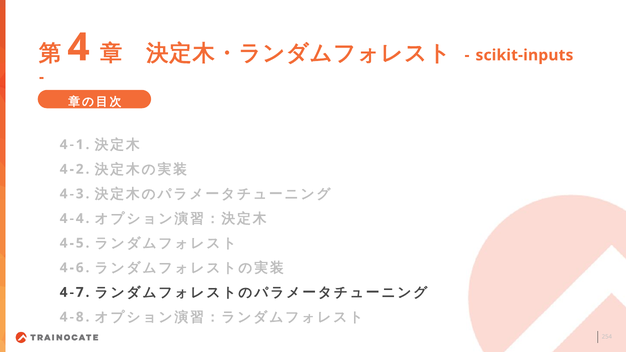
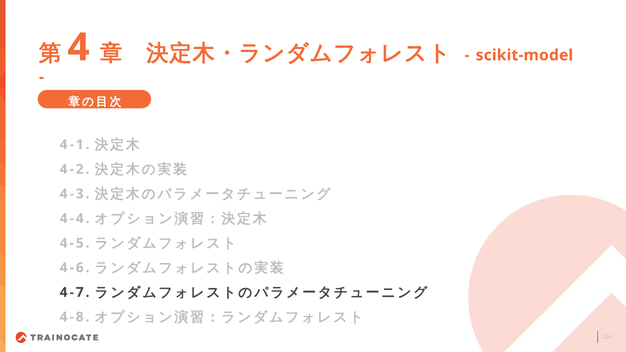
scikit-inputs: scikit-inputs -> scikit-model (524, 55)
